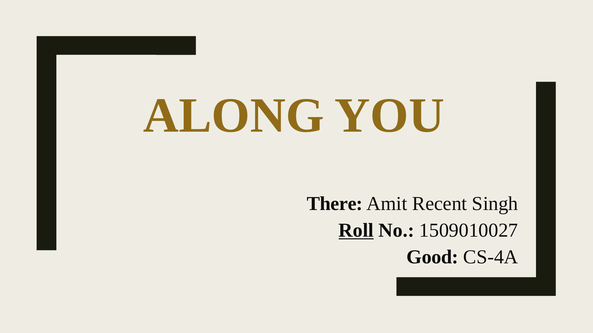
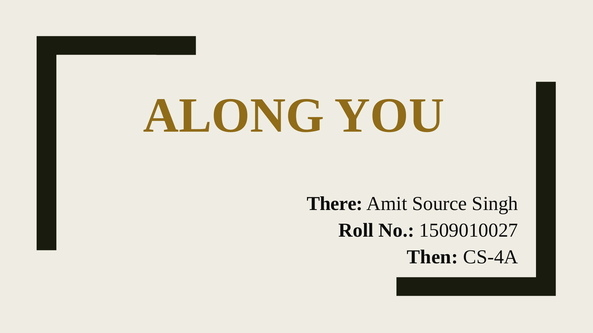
Recent: Recent -> Source (440, 204)
Roll underline: present -> none (356, 231)
Good: Good -> Then (432, 257)
